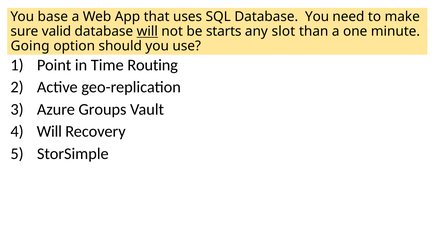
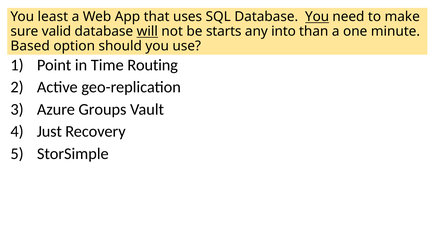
base: base -> least (53, 17)
You underline: none -> present (317, 17)
slot: slot -> into (284, 31)
Going: Going -> Based (30, 46)
Will: Will -> Just (49, 131)
